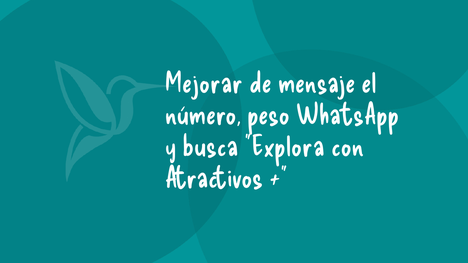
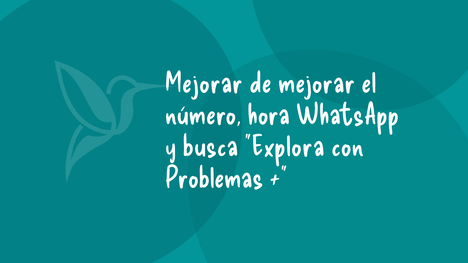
de mensaje: mensaje -> mejorar (317, 83)
peso: peso -> hora (269, 115)
Atractivos: Atractivos -> Problemas (214, 178)
